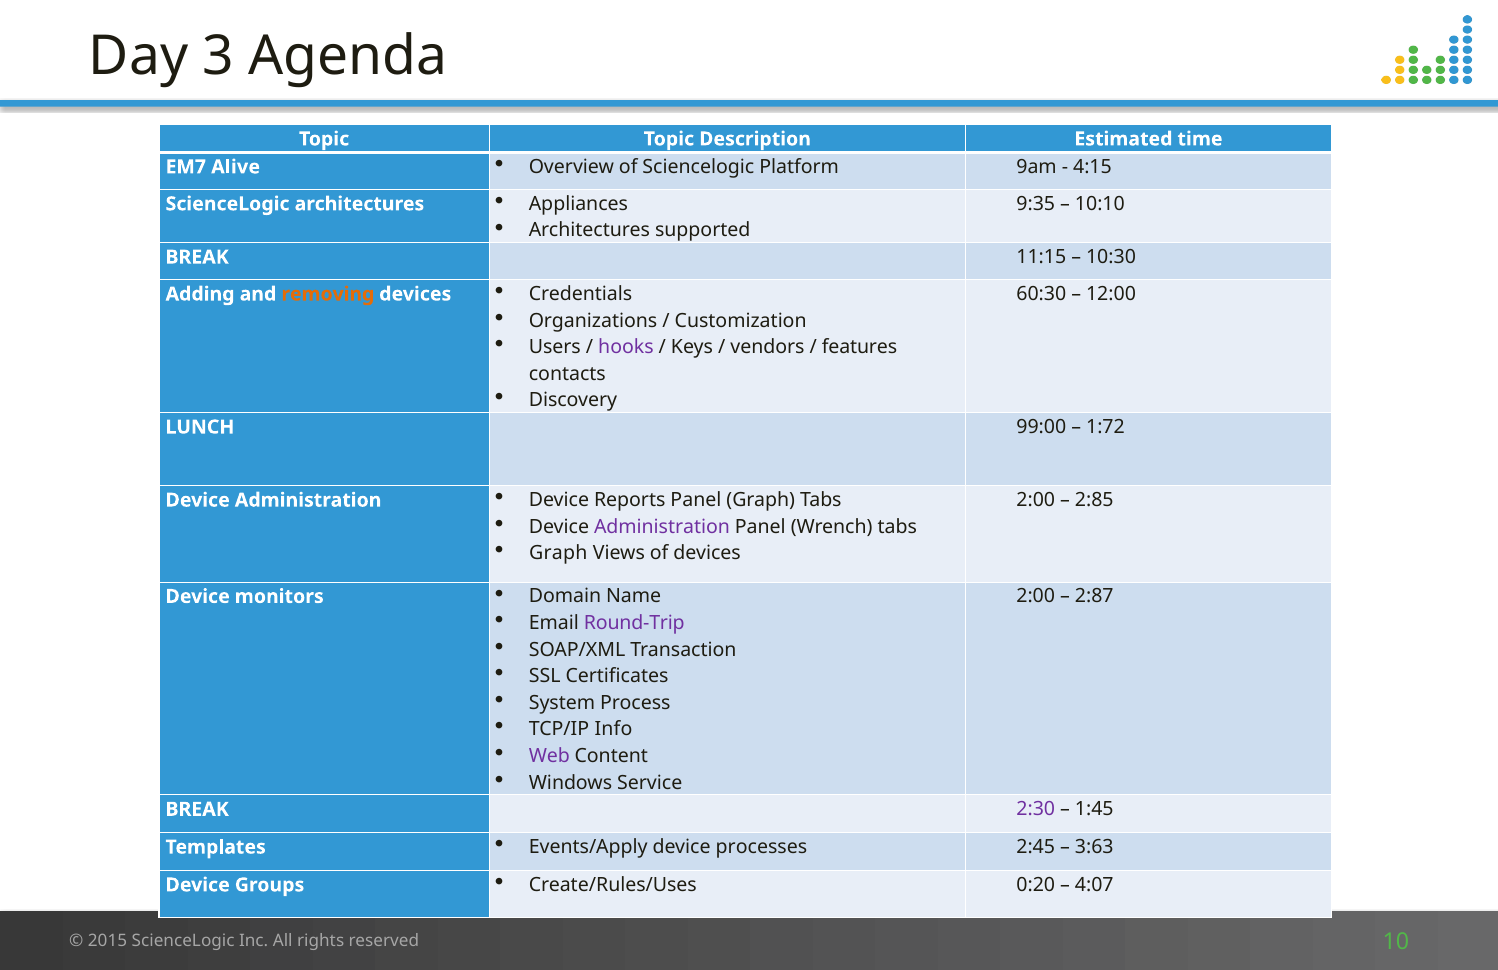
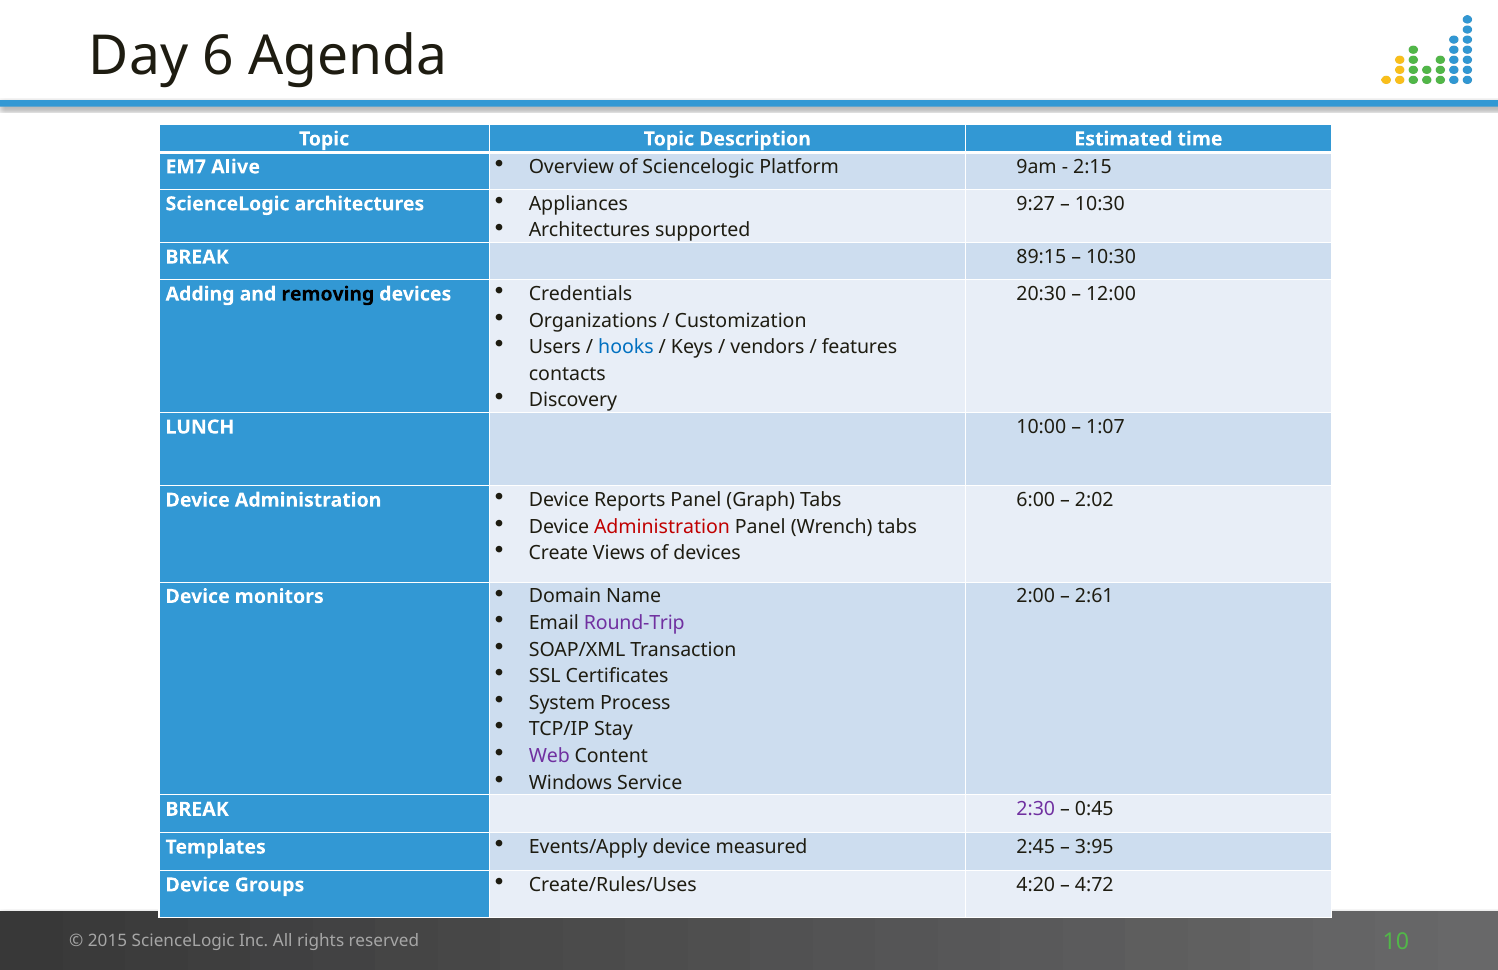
3: 3 -> 6 (218, 57)
4:15: 4:15 -> 2:15 (1092, 167)
9:35: 9:35 -> 9:27 (1036, 204)
10:10: 10:10 -> 10:30 (1100, 204)
11:15: 11:15 -> 89:15 (1041, 257)
60:30: 60:30 -> 20:30 (1041, 294)
removing colour: orange -> black (328, 294)
hooks colour: purple -> blue (626, 347)
99:00: 99:00 -> 10:00 (1041, 427)
1:72: 1:72 -> 1:07 (1105, 427)
2:00: 2:00 -> 6:00 (1036, 500)
2:85: 2:85 -> 2:02 (1094, 500)
Administration colour: purple -> red (662, 526)
Graph: Graph -> Create (558, 553)
2:87: 2:87 -> 2:61 (1094, 596)
Info: Info -> Stay (614, 729)
1:45: 1:45 -> 0:45 (1094, 809)
processes: processes -> measured (762, 847)
3:63: 3:63 -> 3:95 (1094, 847)
0:20: 0:20 -> 4:20 (1036, 884)
4:07: 4:07 -> 4:72 (1094, 884)
